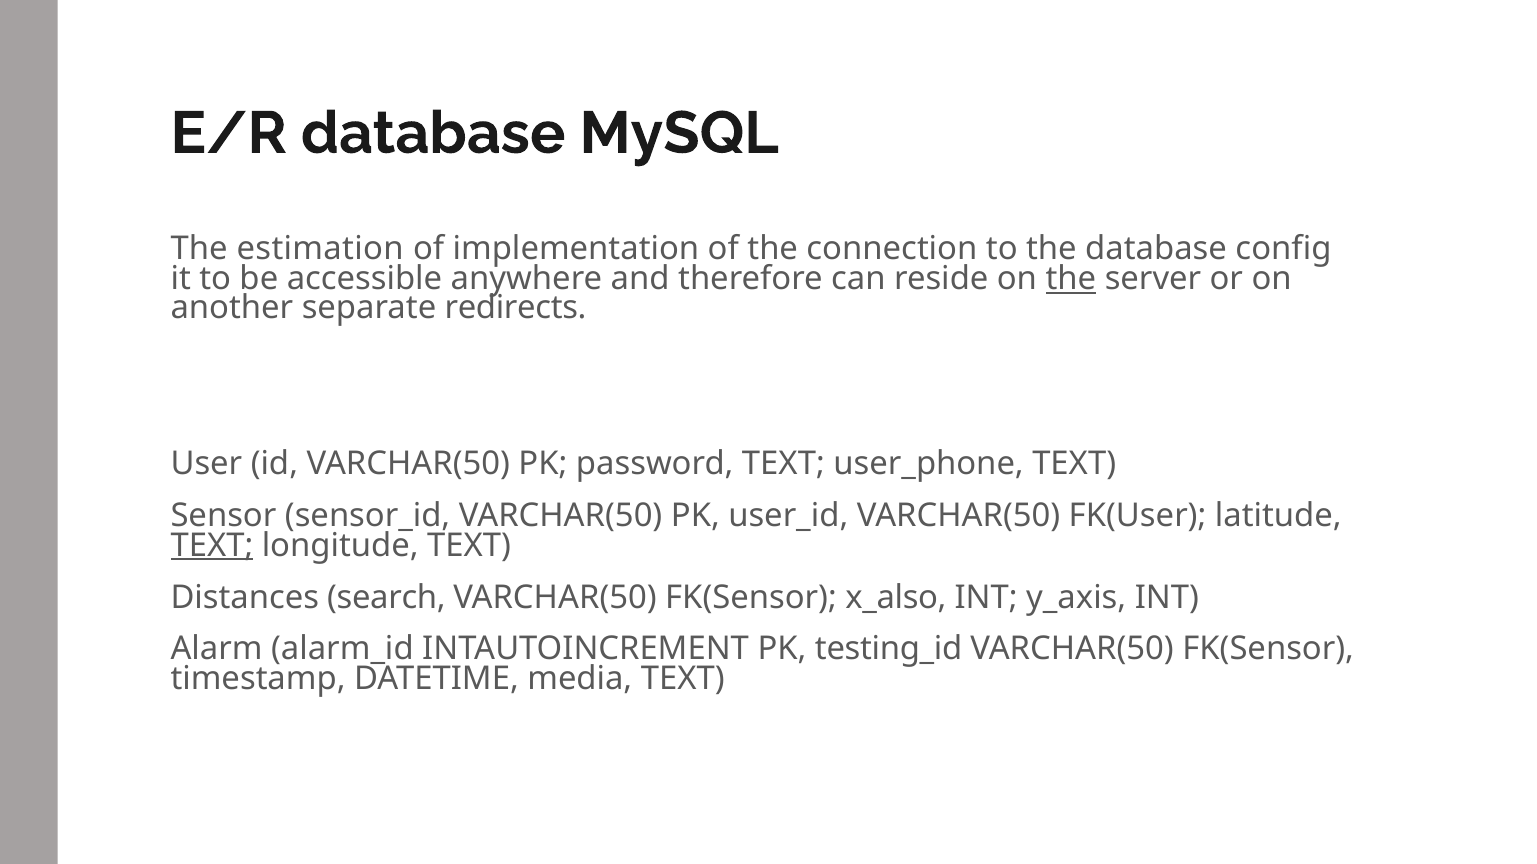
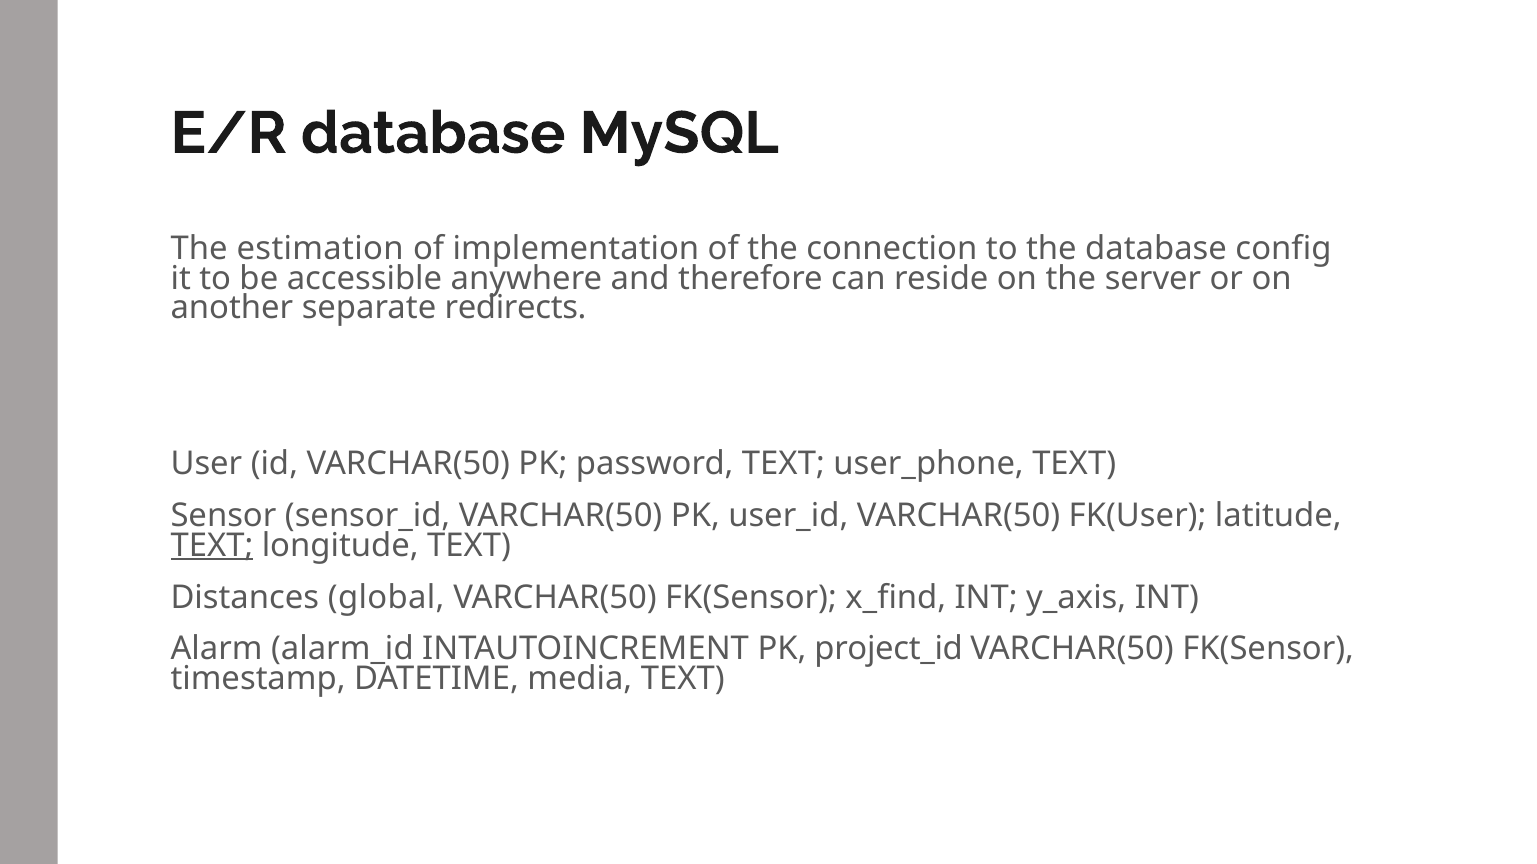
the underline: present -> none (1071, 279)
search: search -> global (386, 598)
x_also: x_also -> x_find (896, 598)
testing_id: testing_id -> project_id (889, 650)
